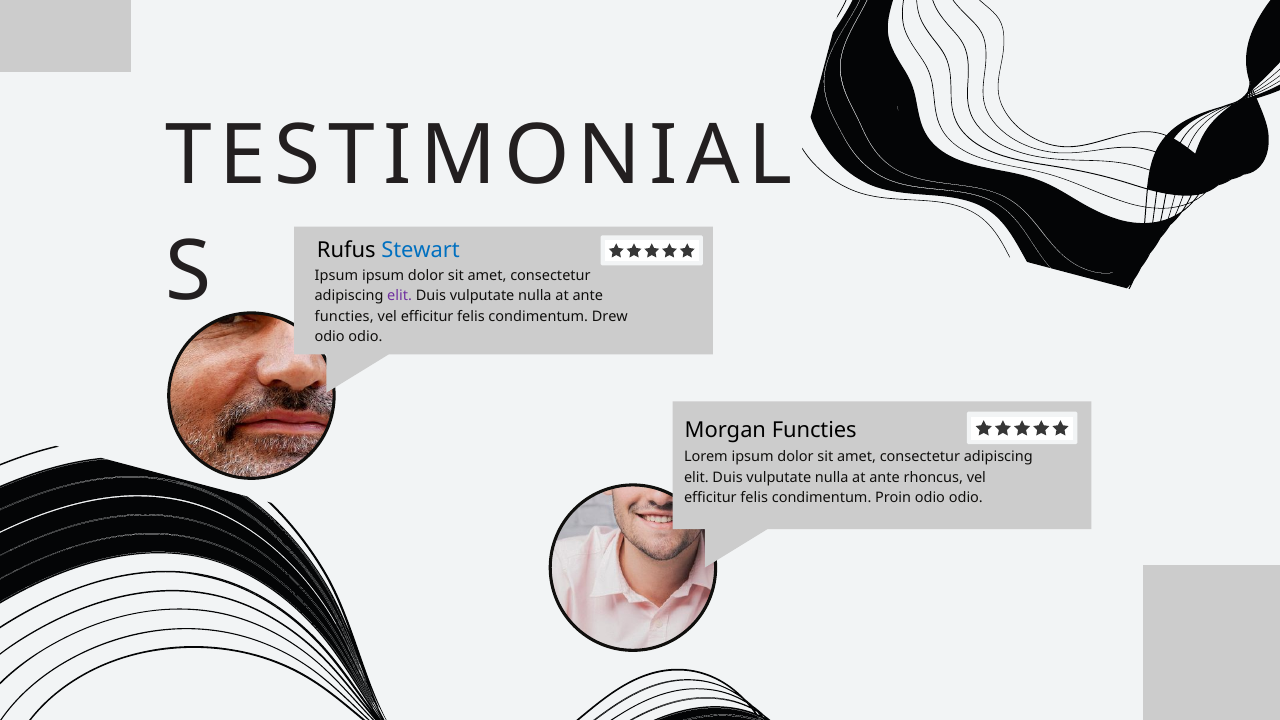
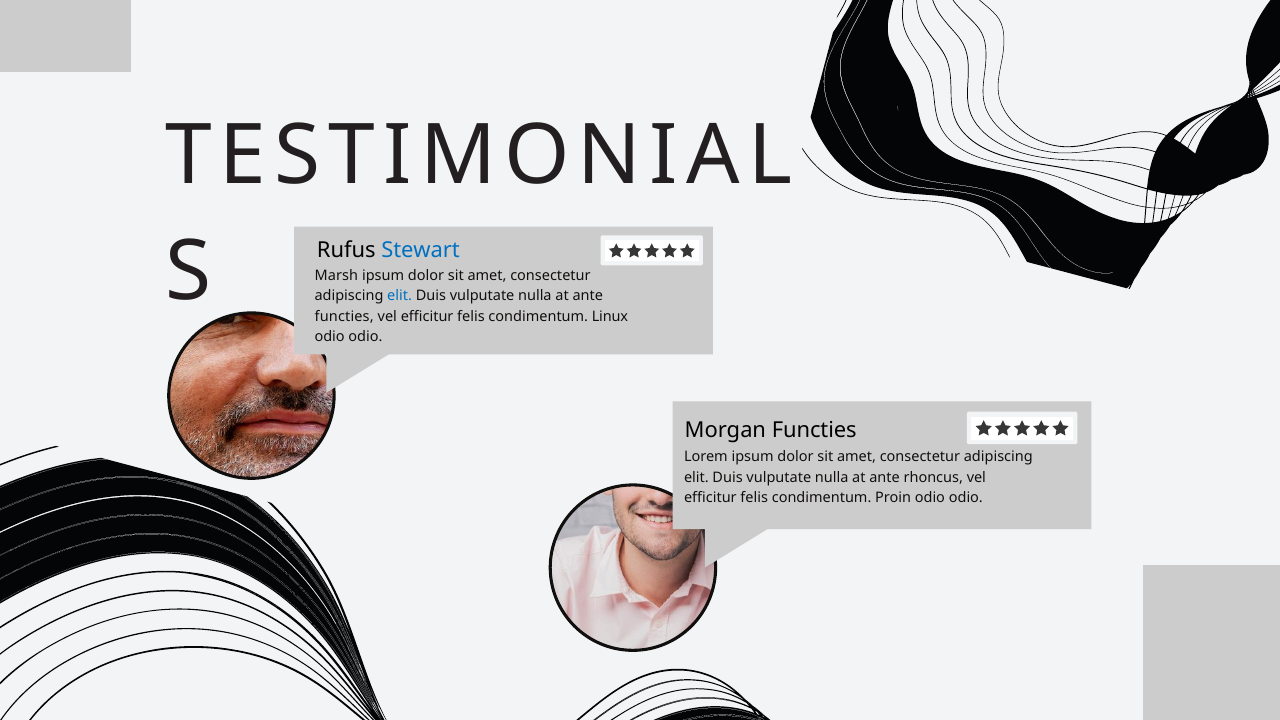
Ipsum: Ipsum -> Marsh (336, 276)
elit colour: purple -> blue (400, 296)
Drew: Drew -> Linux (610, 316)
